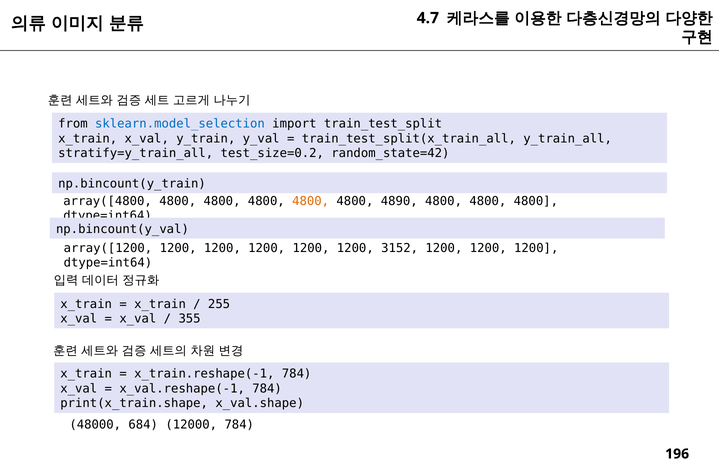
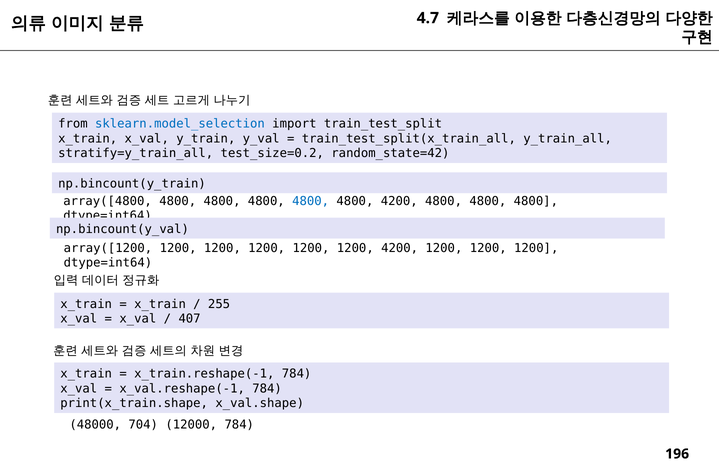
4800 colour: orange -> blue (311, 201)
4800 4890: 4890 -> 4200 (399, 201)
1200 3152: 3152 -> 4200 (400, 248)
355: 355 -> 407 (190, 318)
684: 684 -> 704 (143, 424)
